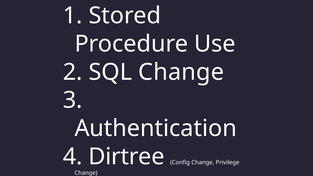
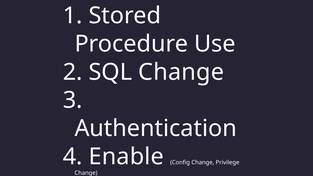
Dirtree: Dirtree -> Enable (126, 157)
